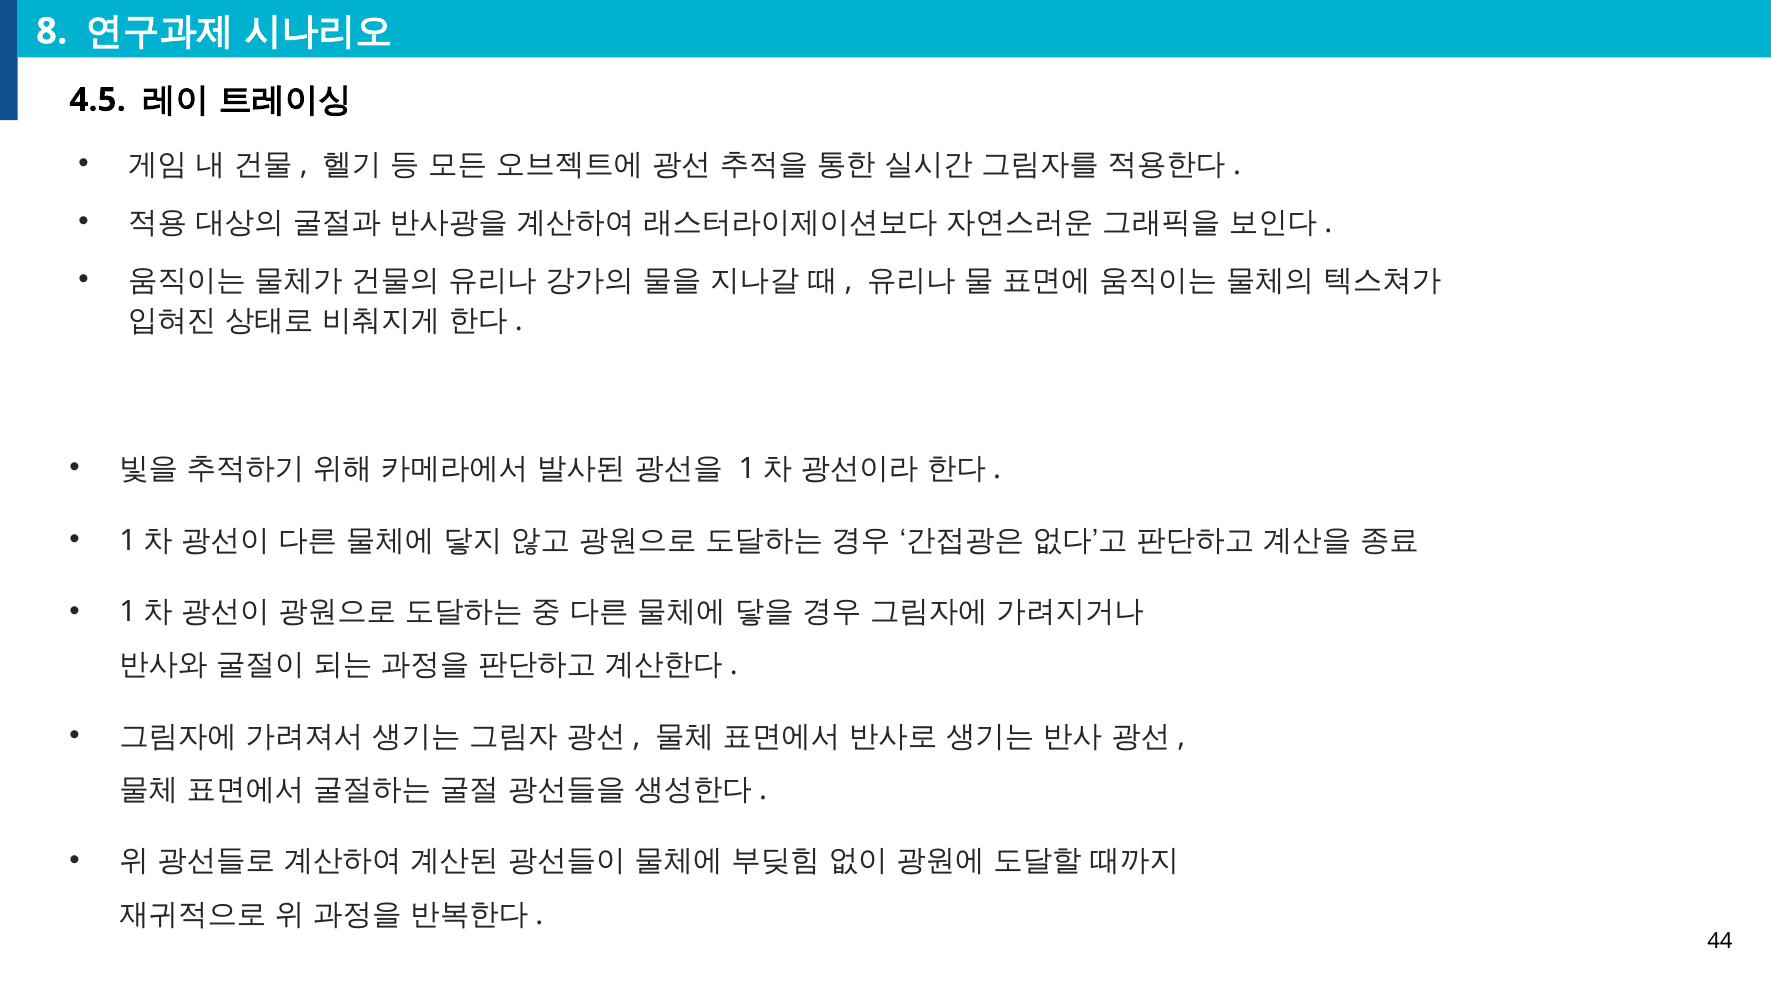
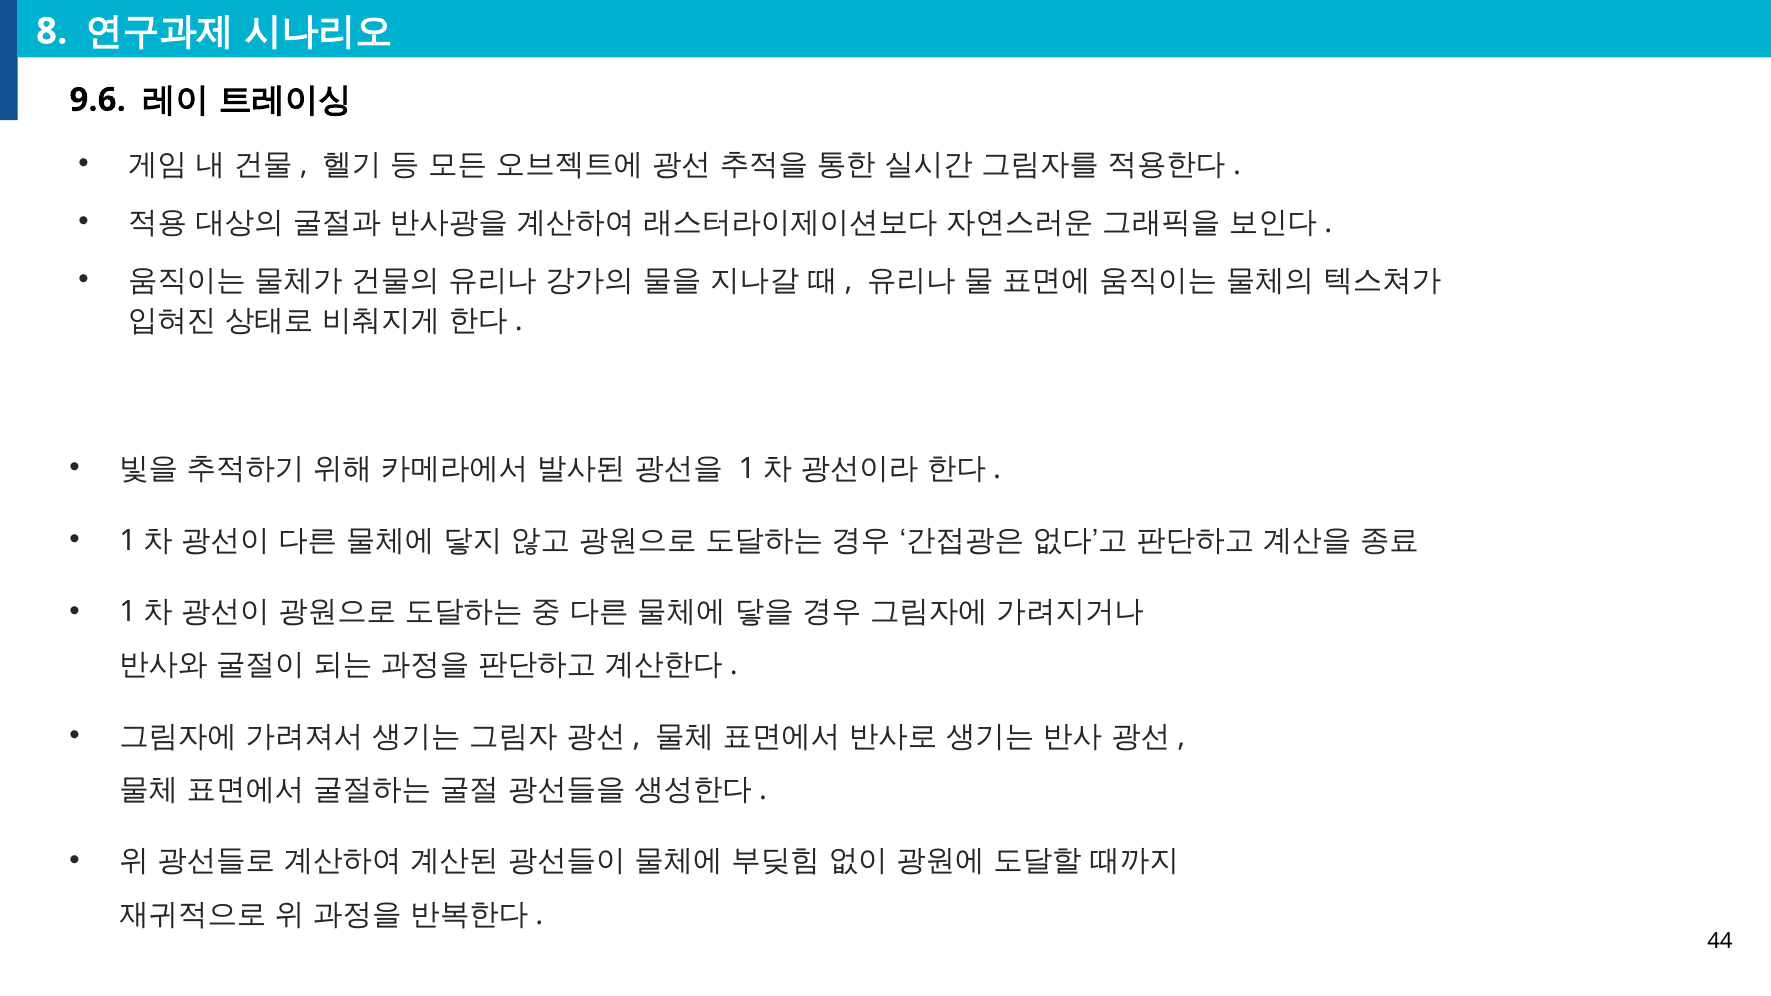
4.5: 4.5 -> 9.6 (98, 100)
